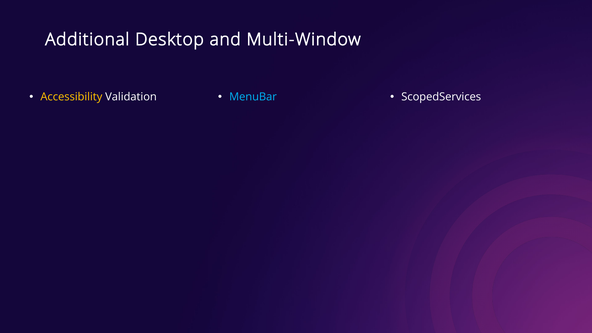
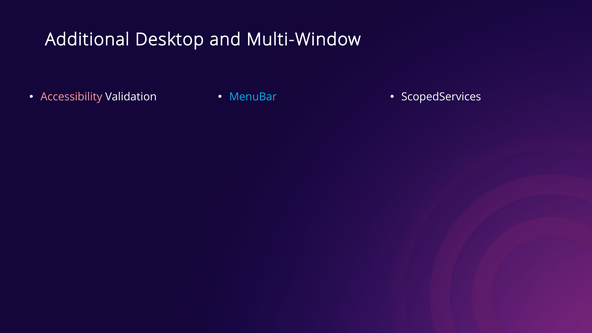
Accessibility colour: yellow -> pink (71, 97)
